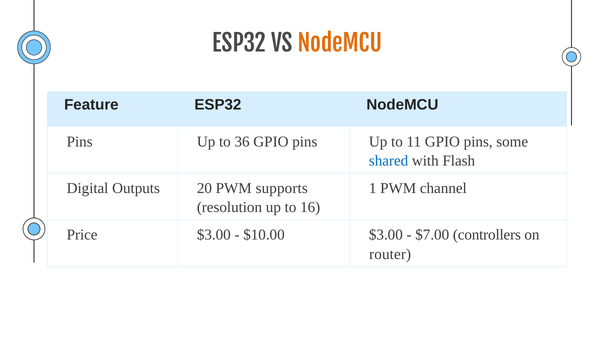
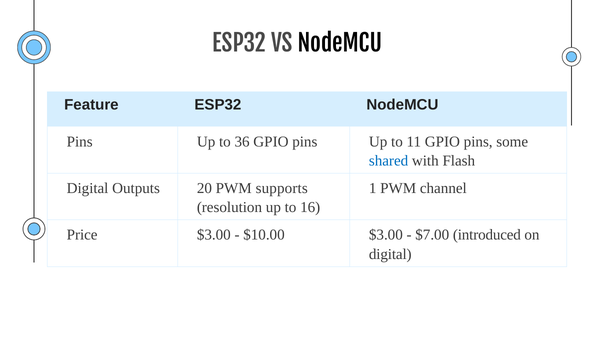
NodeMCU colour: orange -> black (340, 44)
controllers: controllers -> introduced (487, 235)
router: router -> digital (390, 254)
